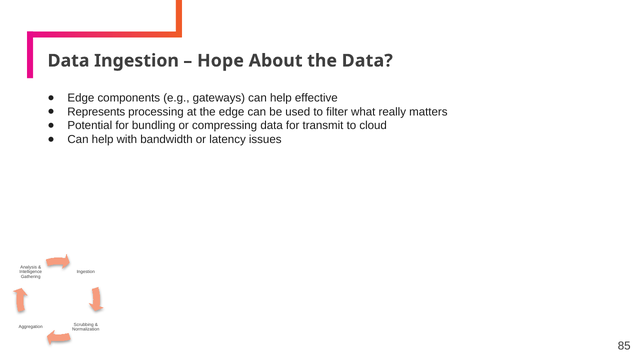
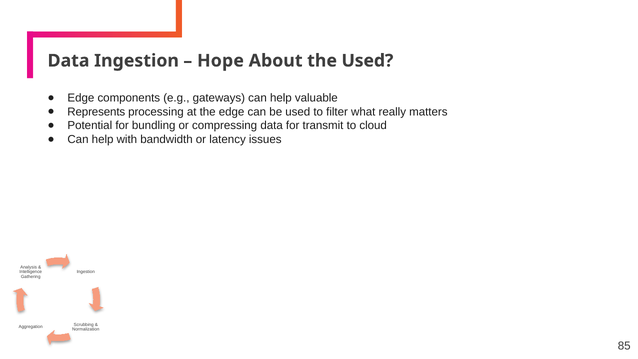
the Data: Data -> Used (367, 61)
effective: effective -> valuable (316, 98)
